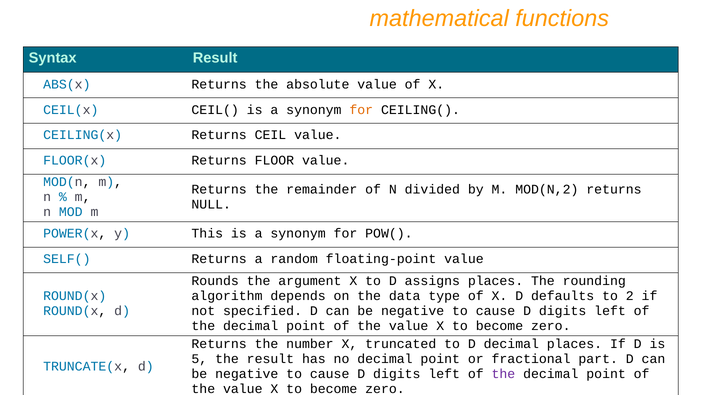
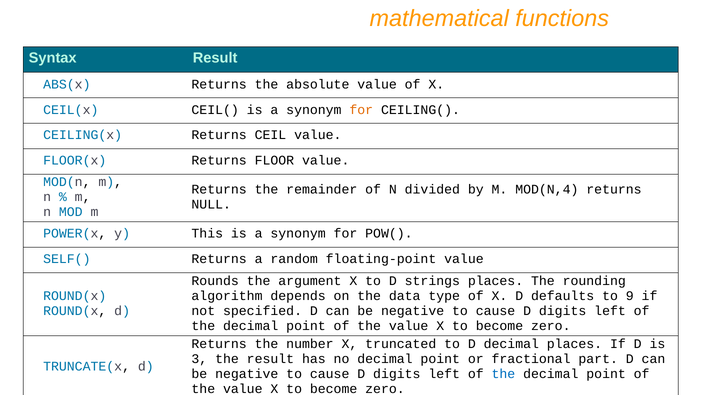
MOD(N,2: MOD(N,2 -> MOD(N,4 (547, 190)
assigns: assigns -> strings (432, 281)
2: 2 -> 9 (630, 296)
5: 5 -> 3 (199, 359)
the colour: purple -> blue (503, 374)
